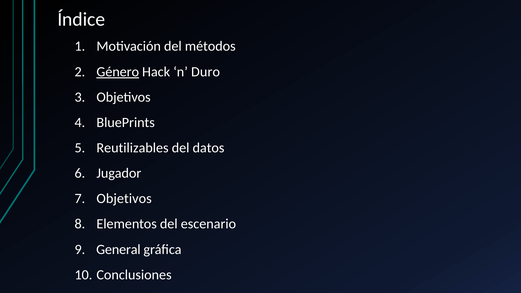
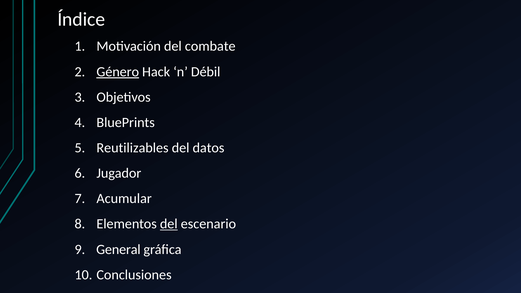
métodos: métodos -> combate (210, 46)
Duro: Duro -> Débil (206, 72)
Objetivos: Objetivos -> Acumular (124, 199)
del underline: none -> present (169, 224)
